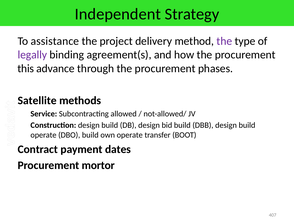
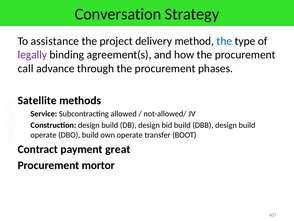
Independent: Independent -> Conversation (118, 14)
the colour: purple -> blue (224, 41)
this: this -> call (26, 68)
dates: dates -> great (118, 149)
